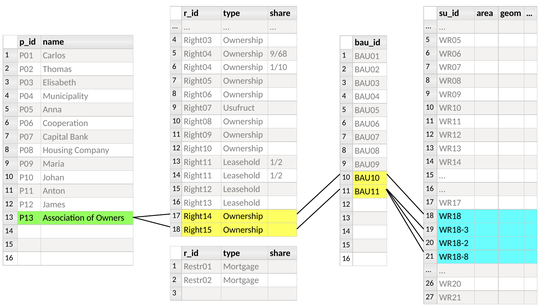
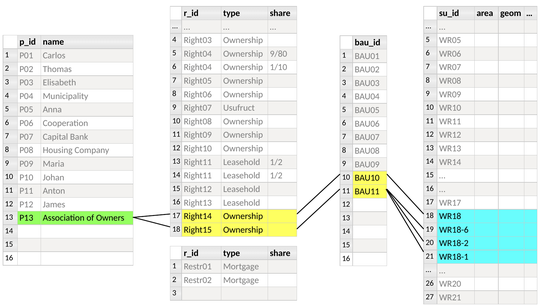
9/68: 9/68 -> 9/80 (278, 54)
WR18-3: WR18-3 -> WR18-6 (454, 230)
WR18-8: WR18-8 -> WR18-1 (454, 257)
